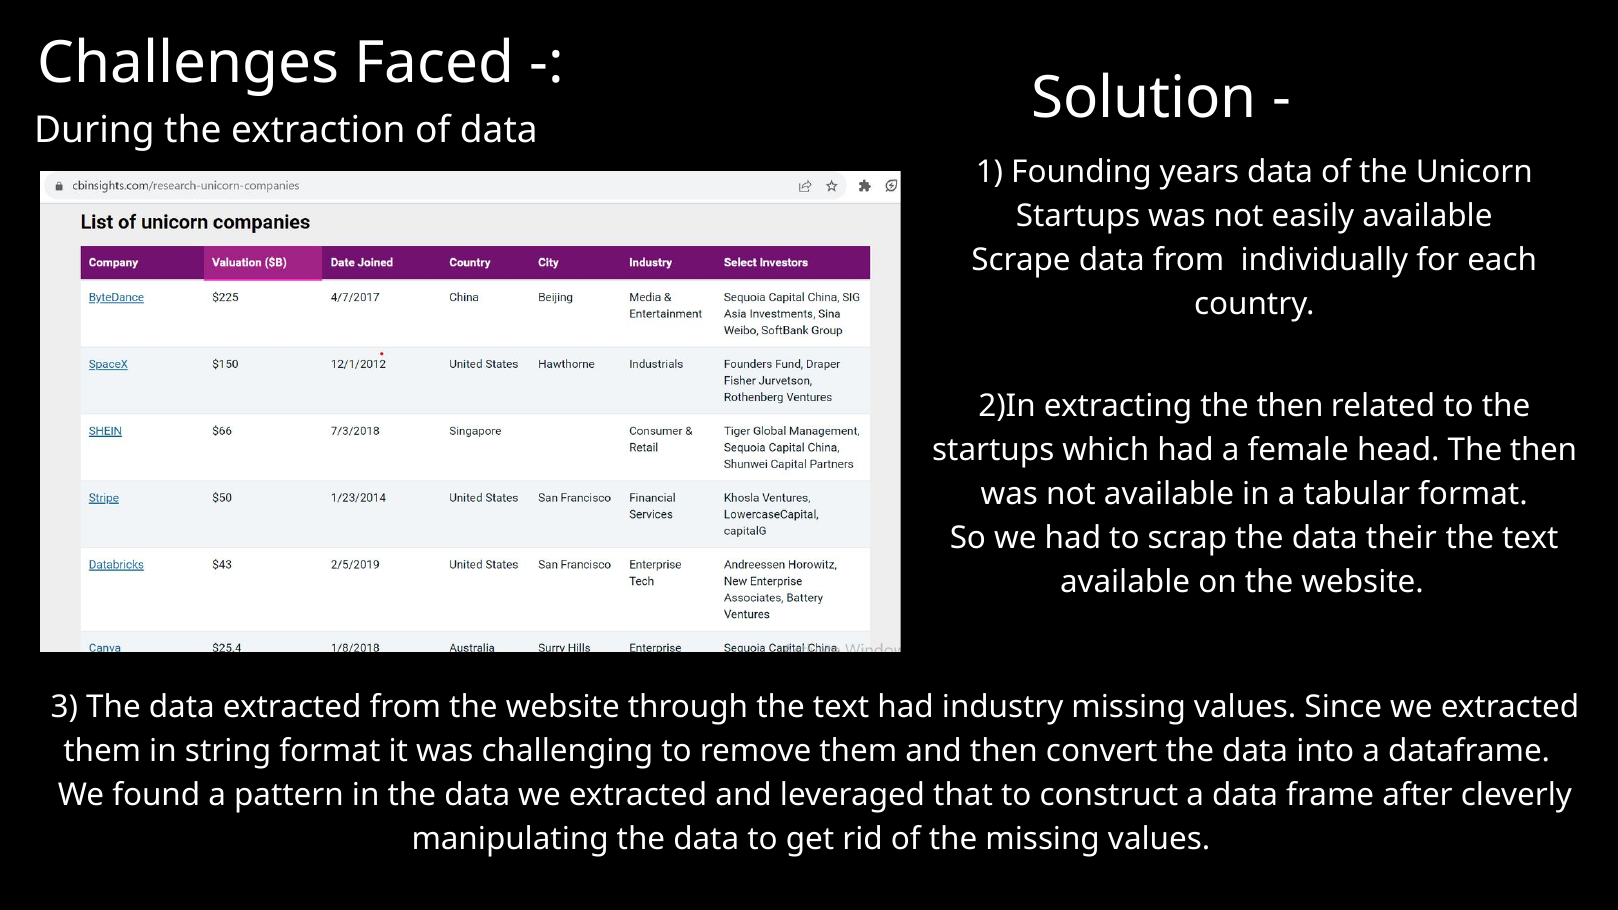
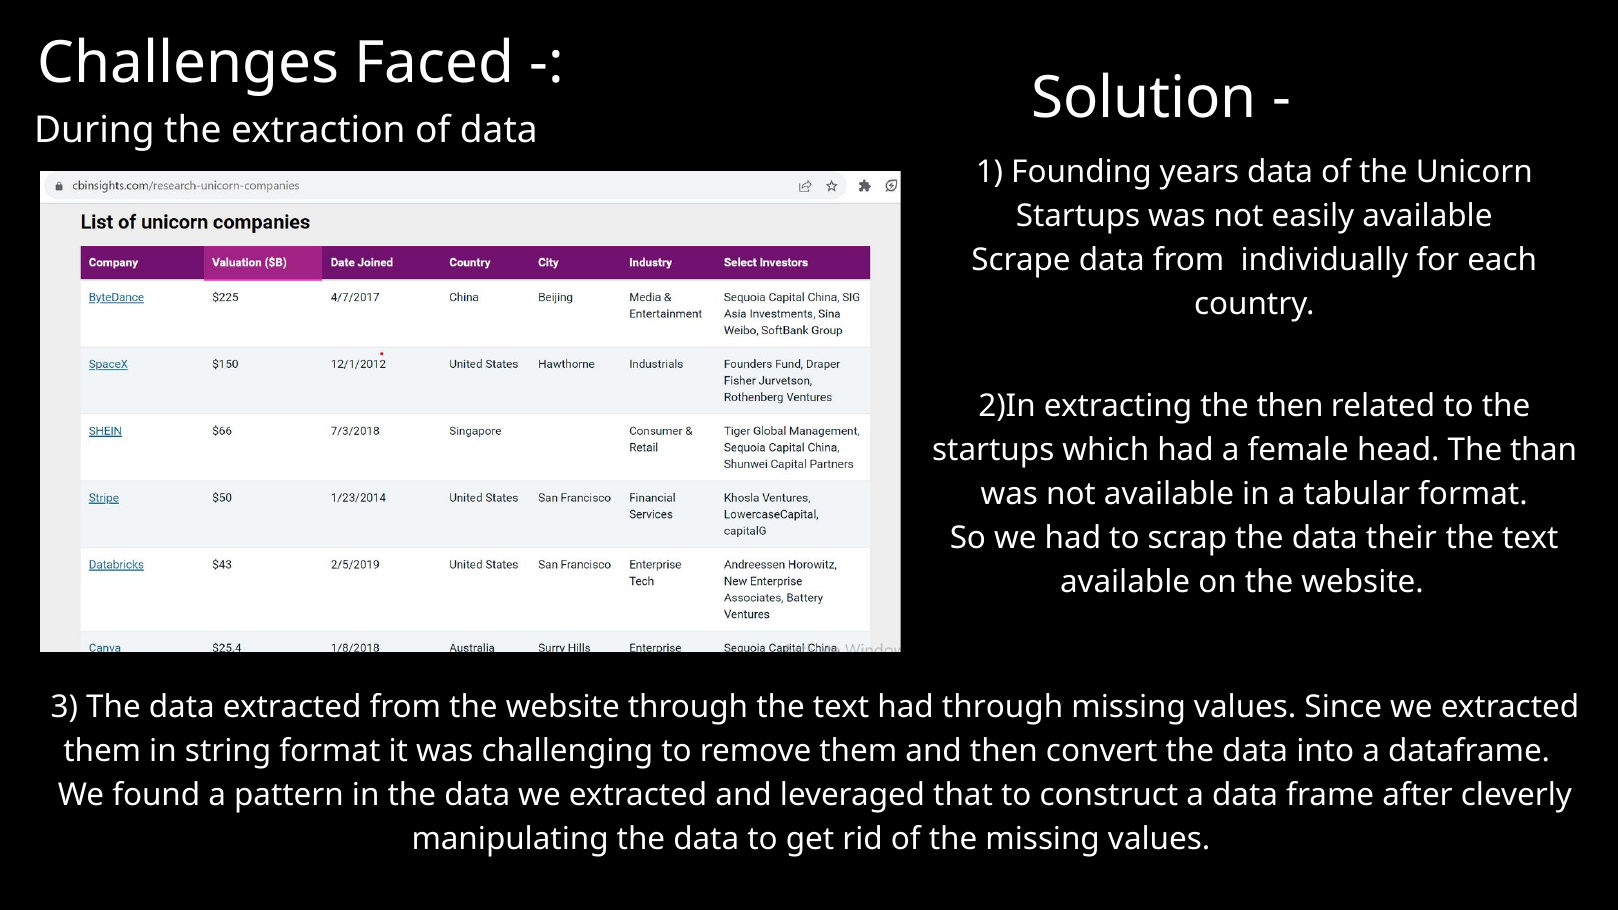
head The then: then -> than (1544, 450)
had industry: industry -> through (1003, 707)
